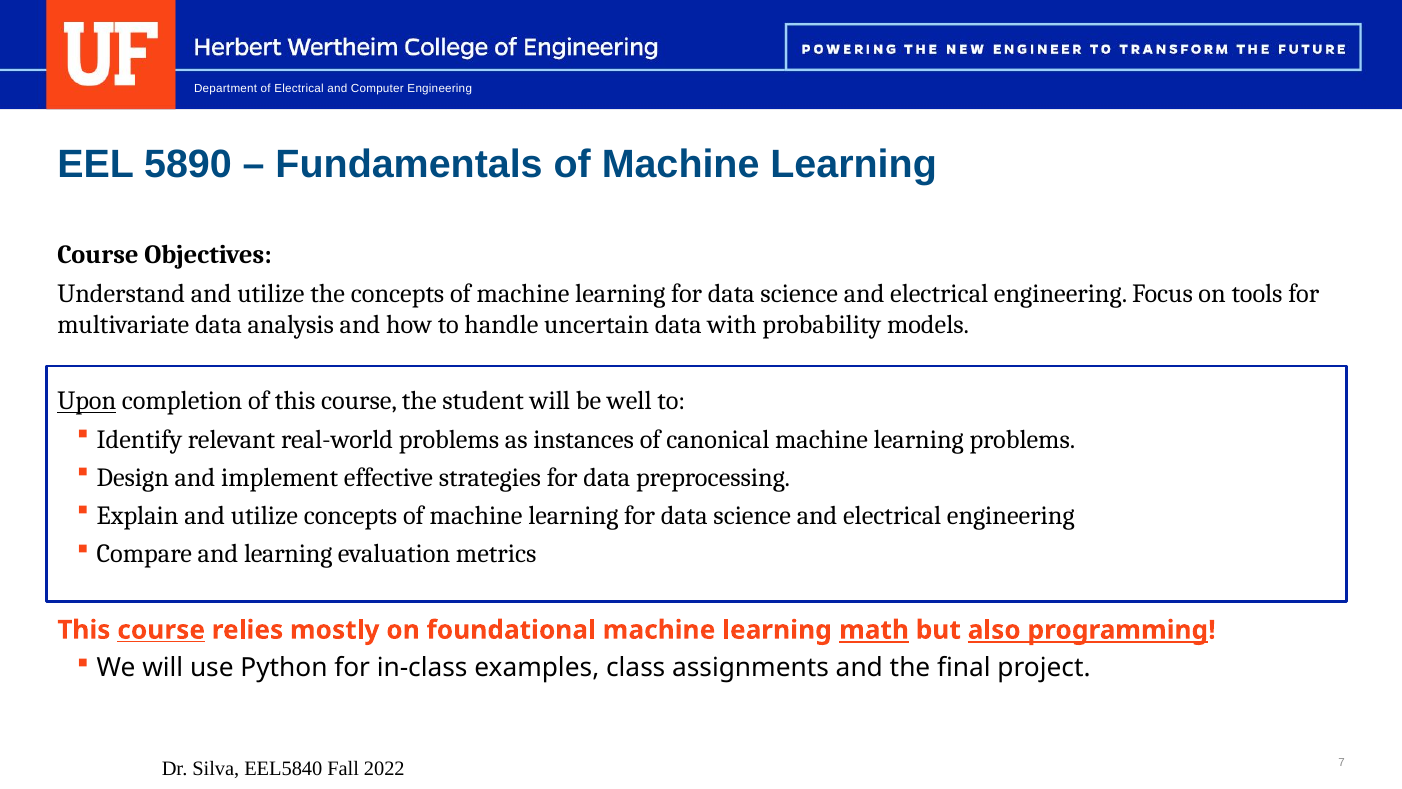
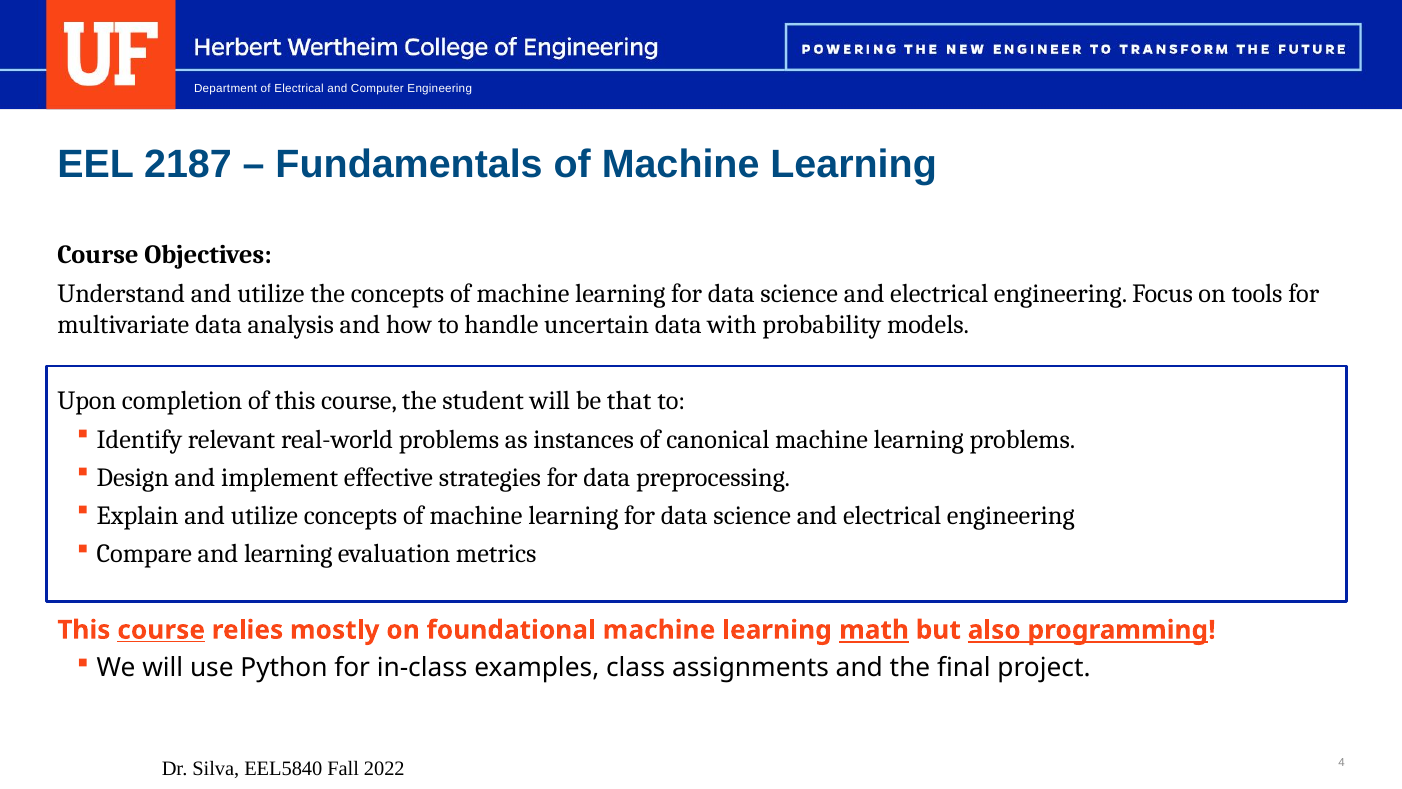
5890: 5890 -> 2187 (188, 165)
Upon underline: present -> none (87, 401)
well: well -> that (629, 401)
7: 7 -> 4 (1342, 762)
